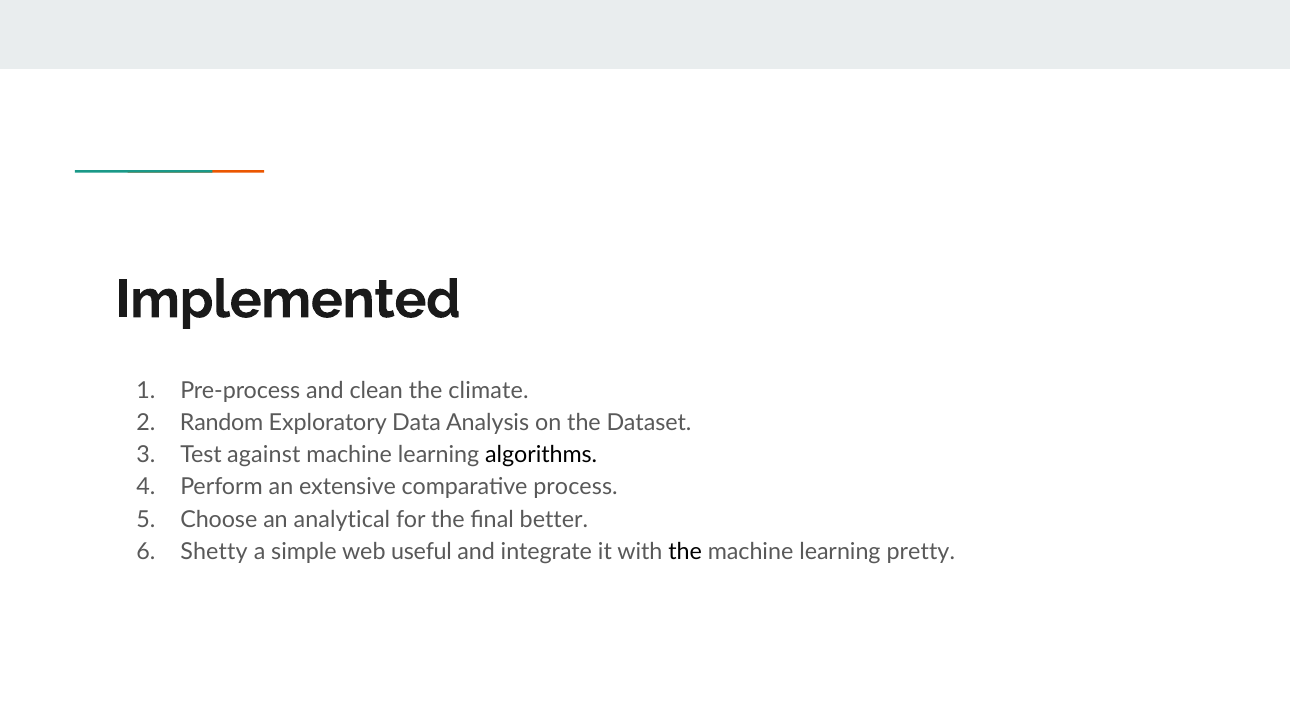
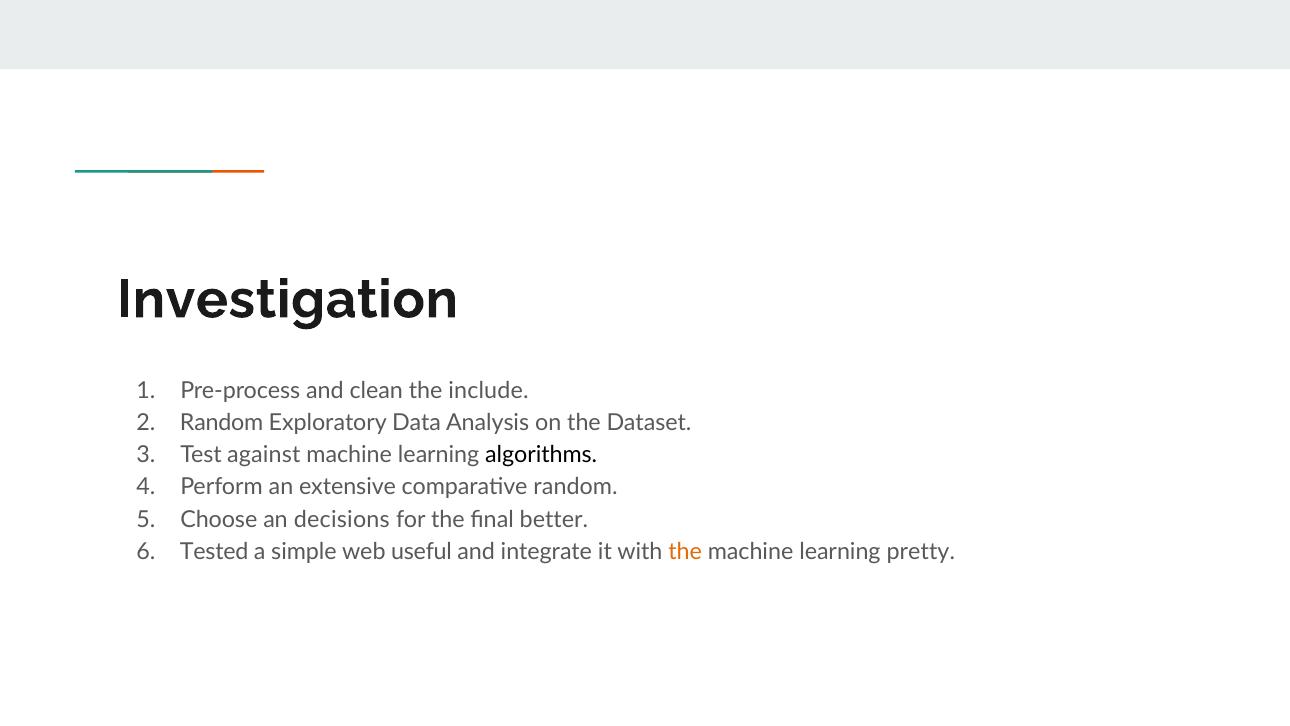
Implemented: Implemented -> Investigation (287, 299)
climate: climate -> include (488, 390)
comparative process: process -> random (575, 487)
analytical: analytical -> decisions (342, 519)
Shetty: Shetty -> Tested (214, 551)
the colour: black -> orange (685, 551)
